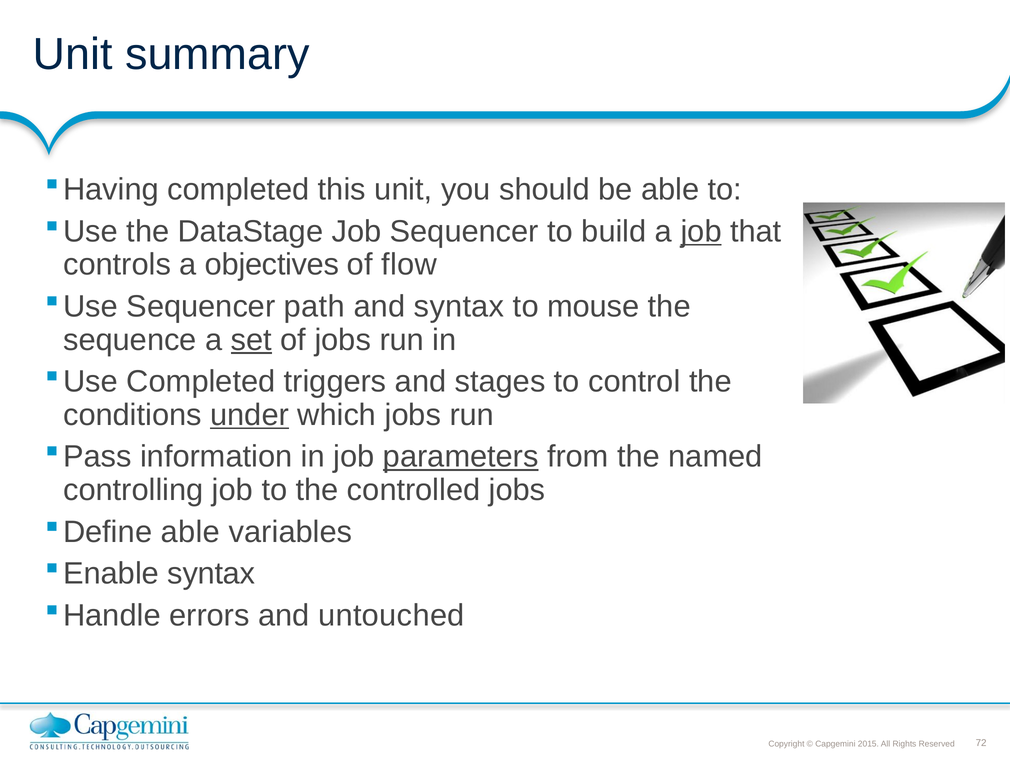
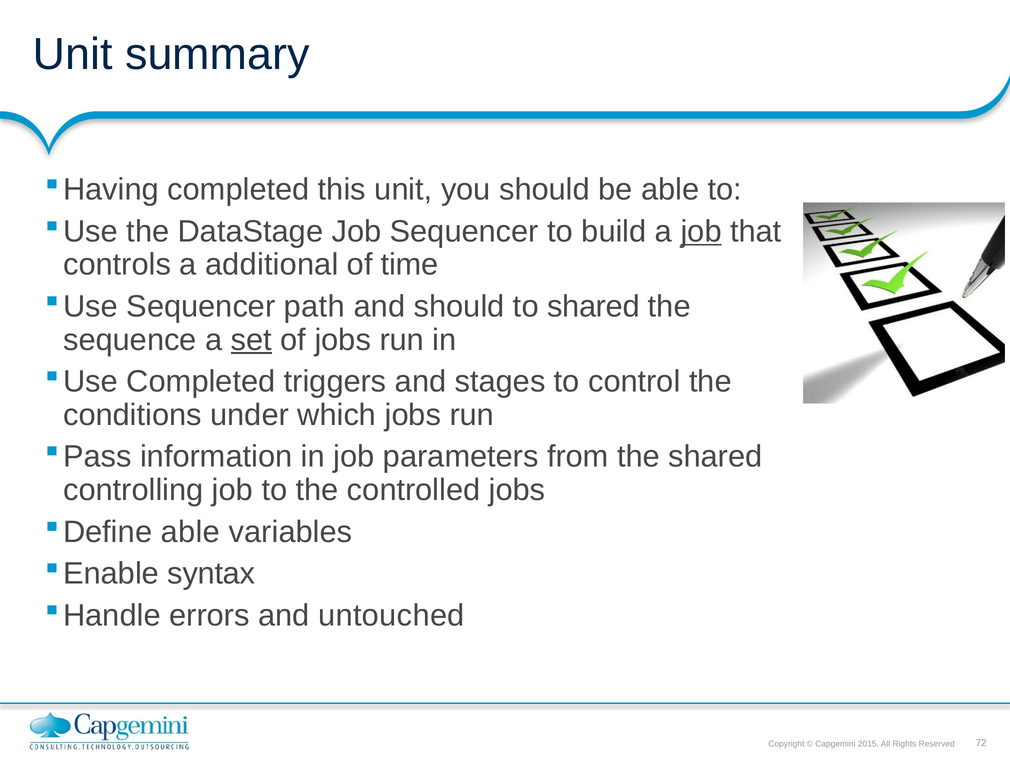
objectives: objectives -> additional (272, 265)
flow: flow -> time (410, 265)
and syntax: syntax -> should (459, 306)
to mouse: mouse -> shared (593, 306)
under underline: present -> none (250, 415)
parameters underline: present -> none (461, 456)
the named: named -> shared (715, 456)
